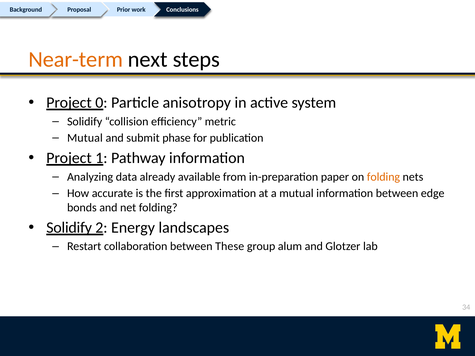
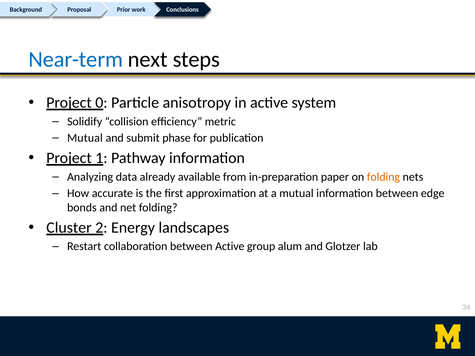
Near-term colour: orange -> blue (76, 59)
Solidify: Solidify -> Cluster (69, 228)
between These: These -> Active (230, 247)
